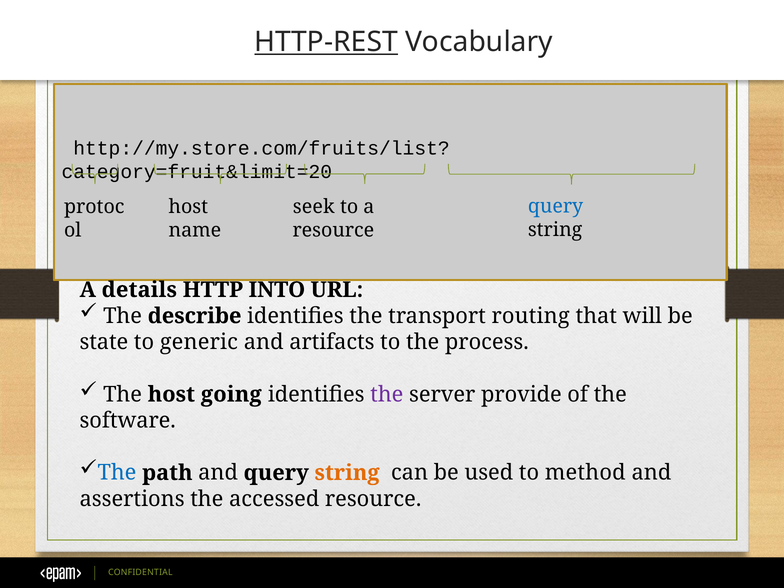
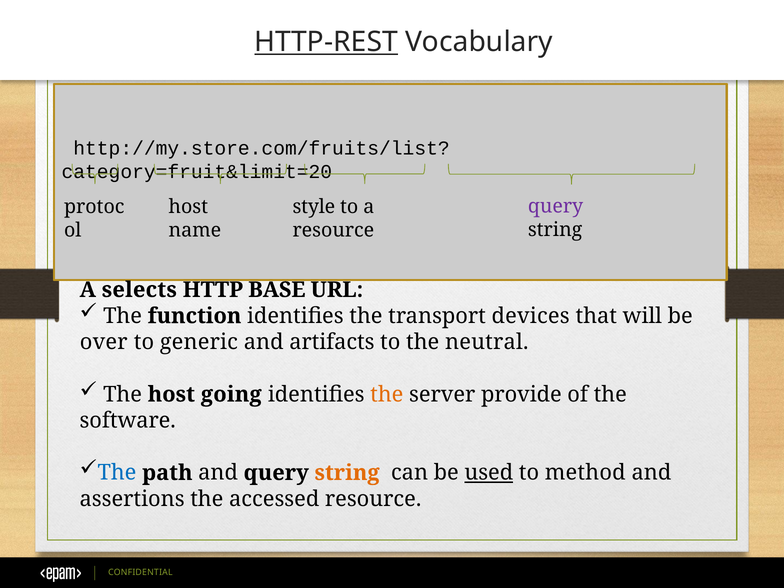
query colour: blue -> purple (556, 206)
seek: seek -> style (314, 207)
details: details -> selects (139, 290)
INTO: INTO -> BASE (277, 290)
describe: describe -> function (195, 316)
routing: routing -> devices (531, 316)
state: state -> over (104, 342)
process: process -> neutral (487, 342)
the colour: purple -> orange (387, 394)
used underline: none -> present (489, 473)
